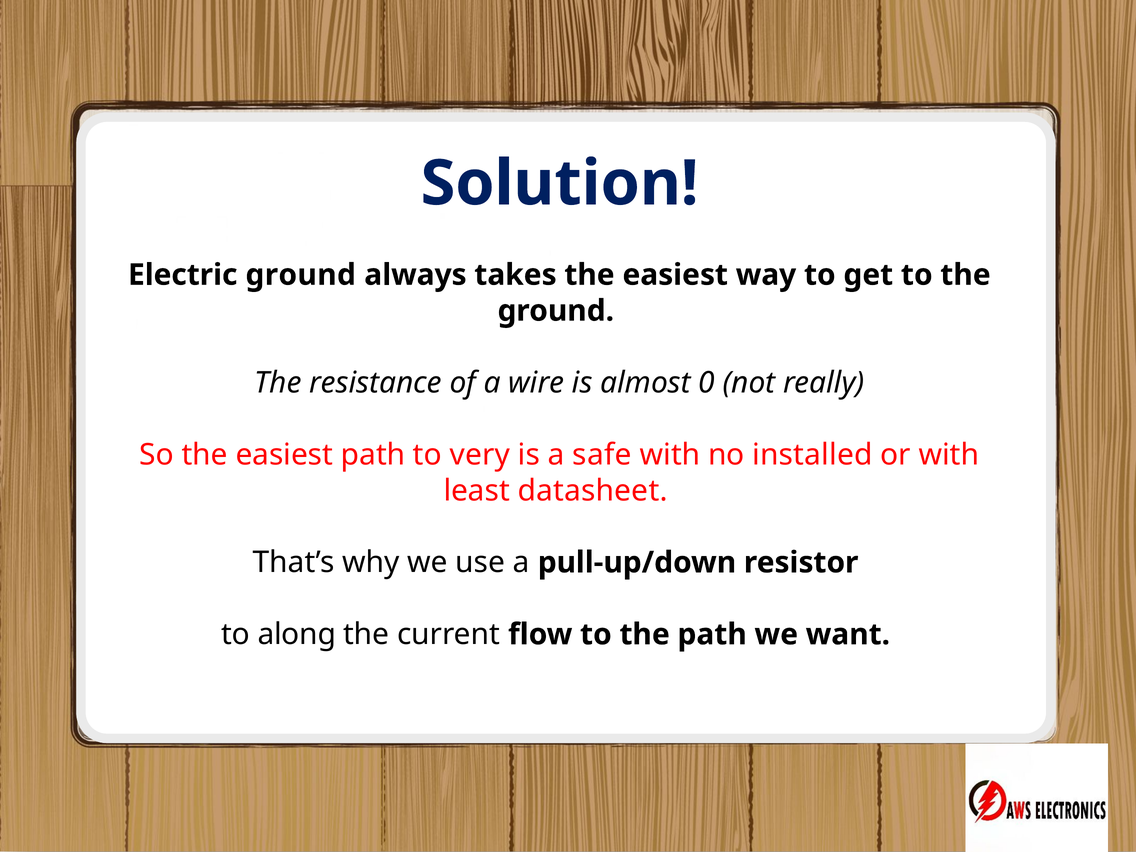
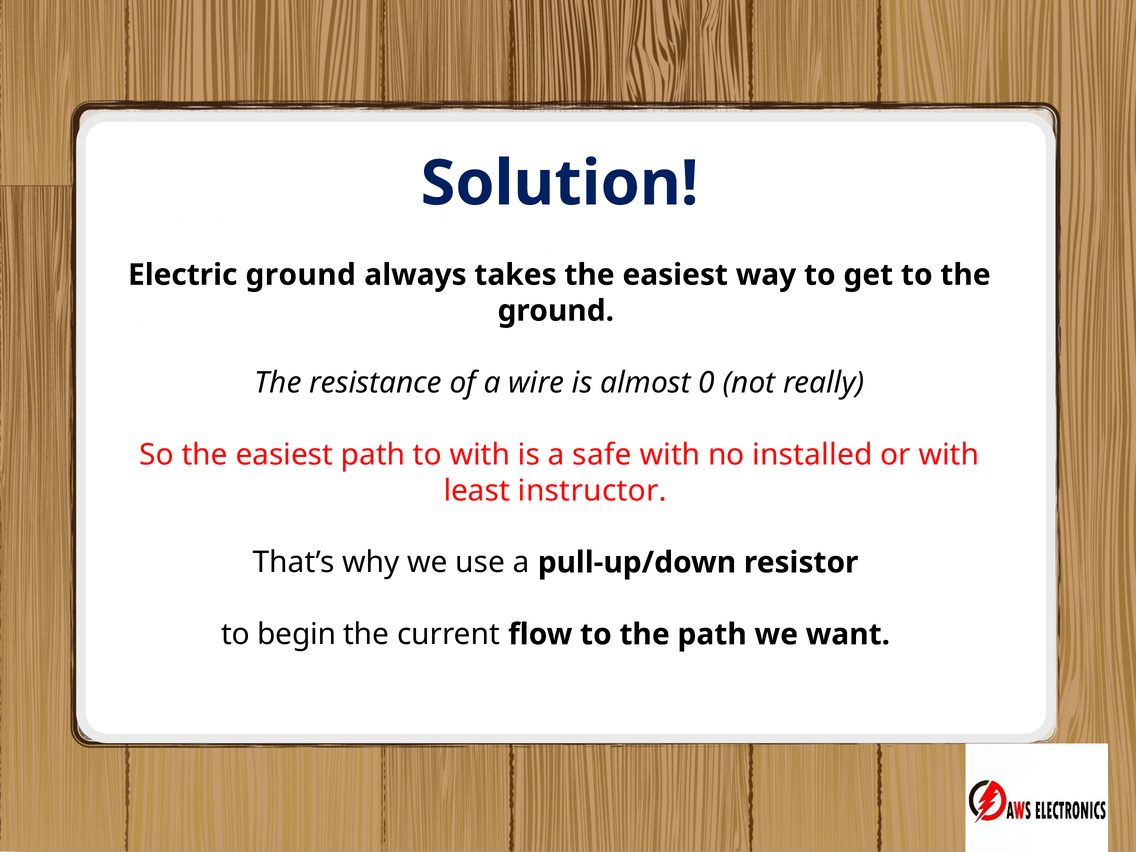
to very: very -> with (480, 455)
datasheet: datasheet -> instructor (593, 491)
along: along -> begin (297, 634)
